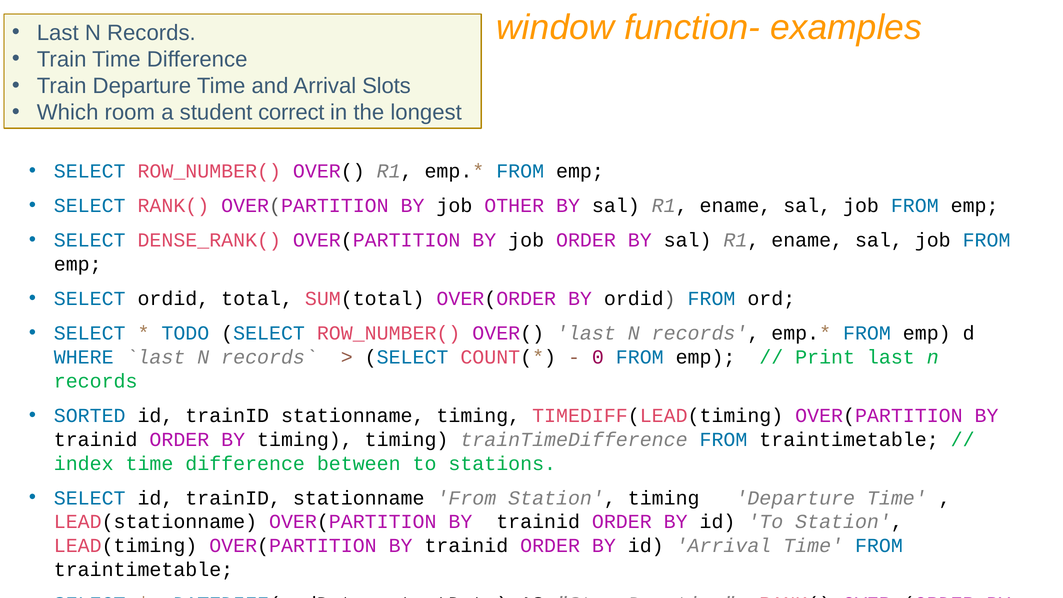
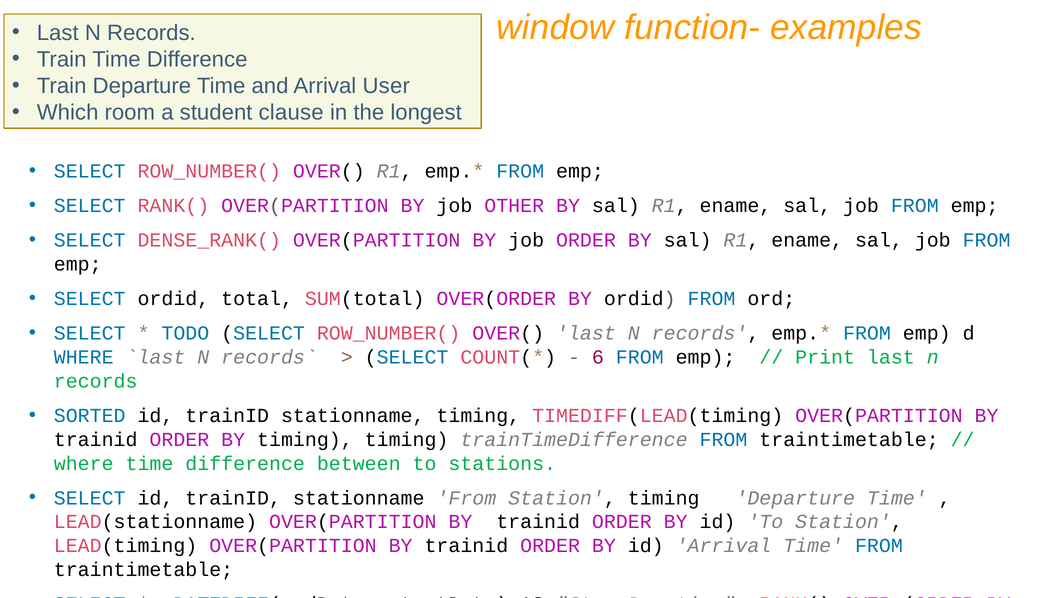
Slots: Slots -> User (386, 86)
correct: correct -> clause (291, 113)
0: 0 -> 6 (598, 357)
index: index -> where (84, 463)
